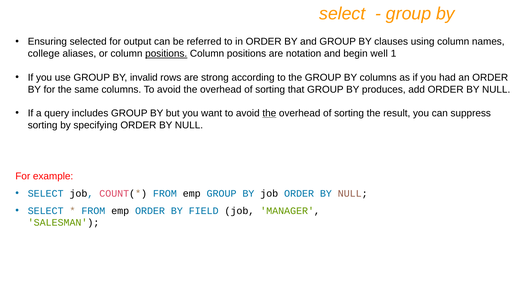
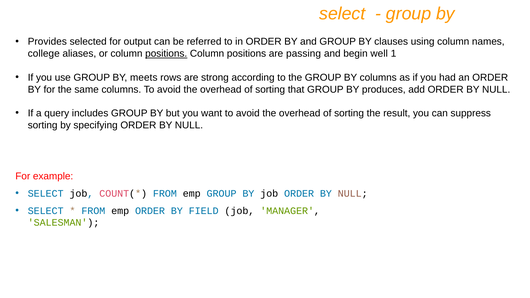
Ensuring: Ensuring -> Provides (47, 42)
notation: notation -> passing (304, 54)
invalid: invalid -> meets (144, 78)
the underline: present -> none (269, 113)
